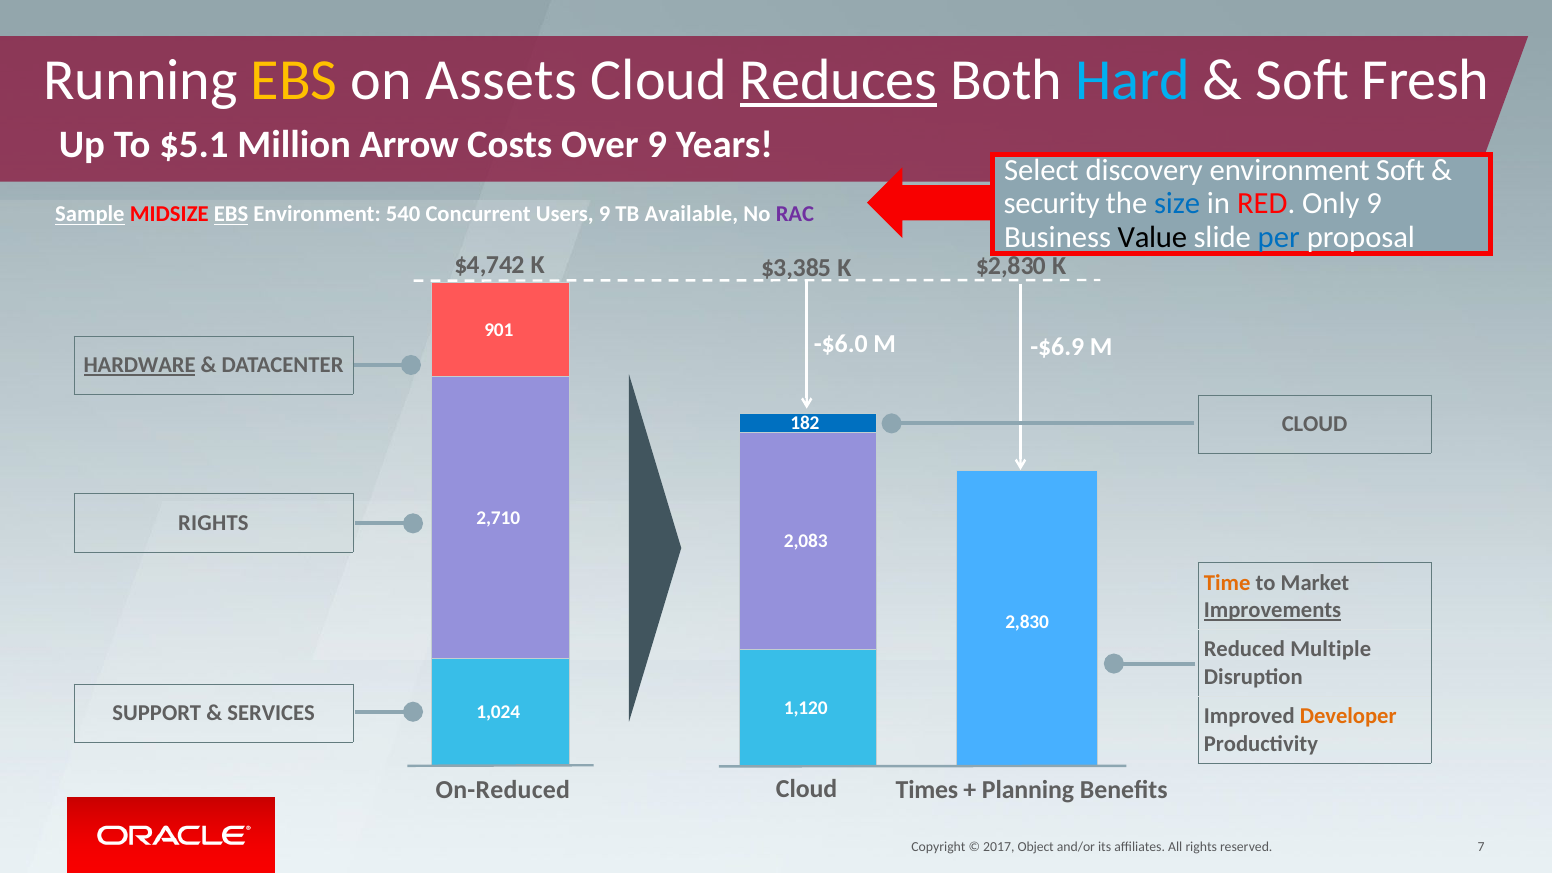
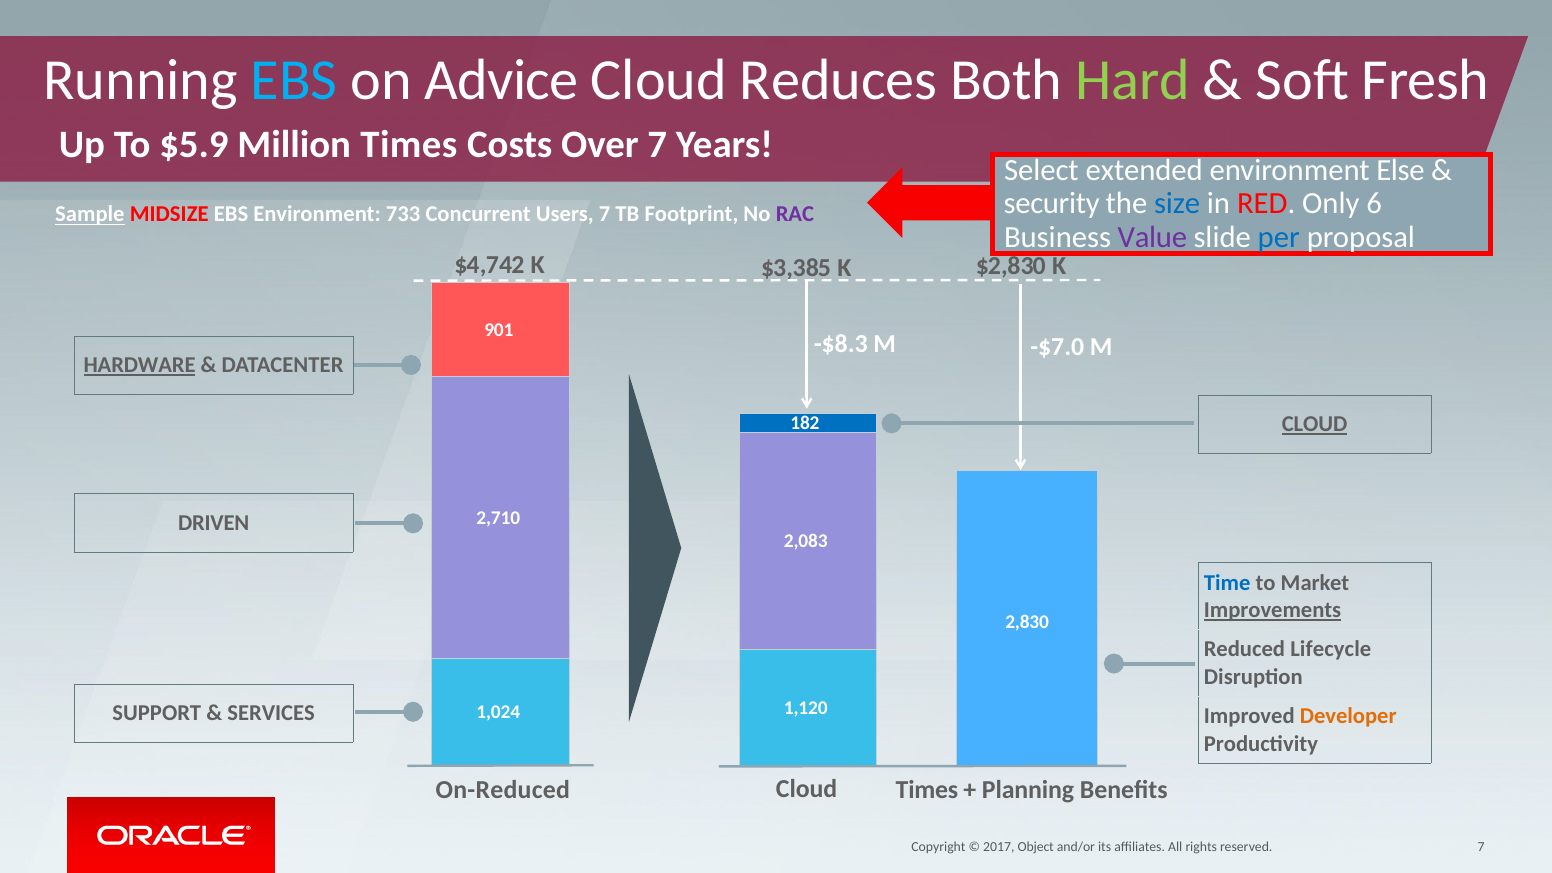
EBS colour: yellow -> light blue (294, 80)
Assets: Assets -> Advice (502, 80)
Reduces underline: present -> none (839, 80)
Hard colour: light blue -> light green (1133, 80)
$5.1: $5.1 -> $5.9 (194, 145)
Million Arrow: Arrow -> Times (409, 145)
Over 9: 9 -> 7 (657, 145)
discovery: discovery -> extended (1144, 171)
environment Soft: Soft -> Else (1400, 171)
Only 9: 9 -> 6 (1374, 204)
EBS underline: present -> none (231, 215)
540: 540 -> 733 (403, 215)
Users 9: 9 -> 7 (604, 215)
Available: Available -> Footprint (691, 215)
Value colour: black -> purple (1152, 237)
-$6.0: -$6.0 -> -$8.3 (841, 344)
-$6.9: -$6.9 -> -$7.0 (1057, 347)
CLOUD underline: none -> present (1315, 424)
RIGHTS: RIGHTS -> DRIVEN (214, 523)
Time colour: orange -> blue (1227, 583)
Multiple: Multiple -> Lifecycle (1331, 649)
